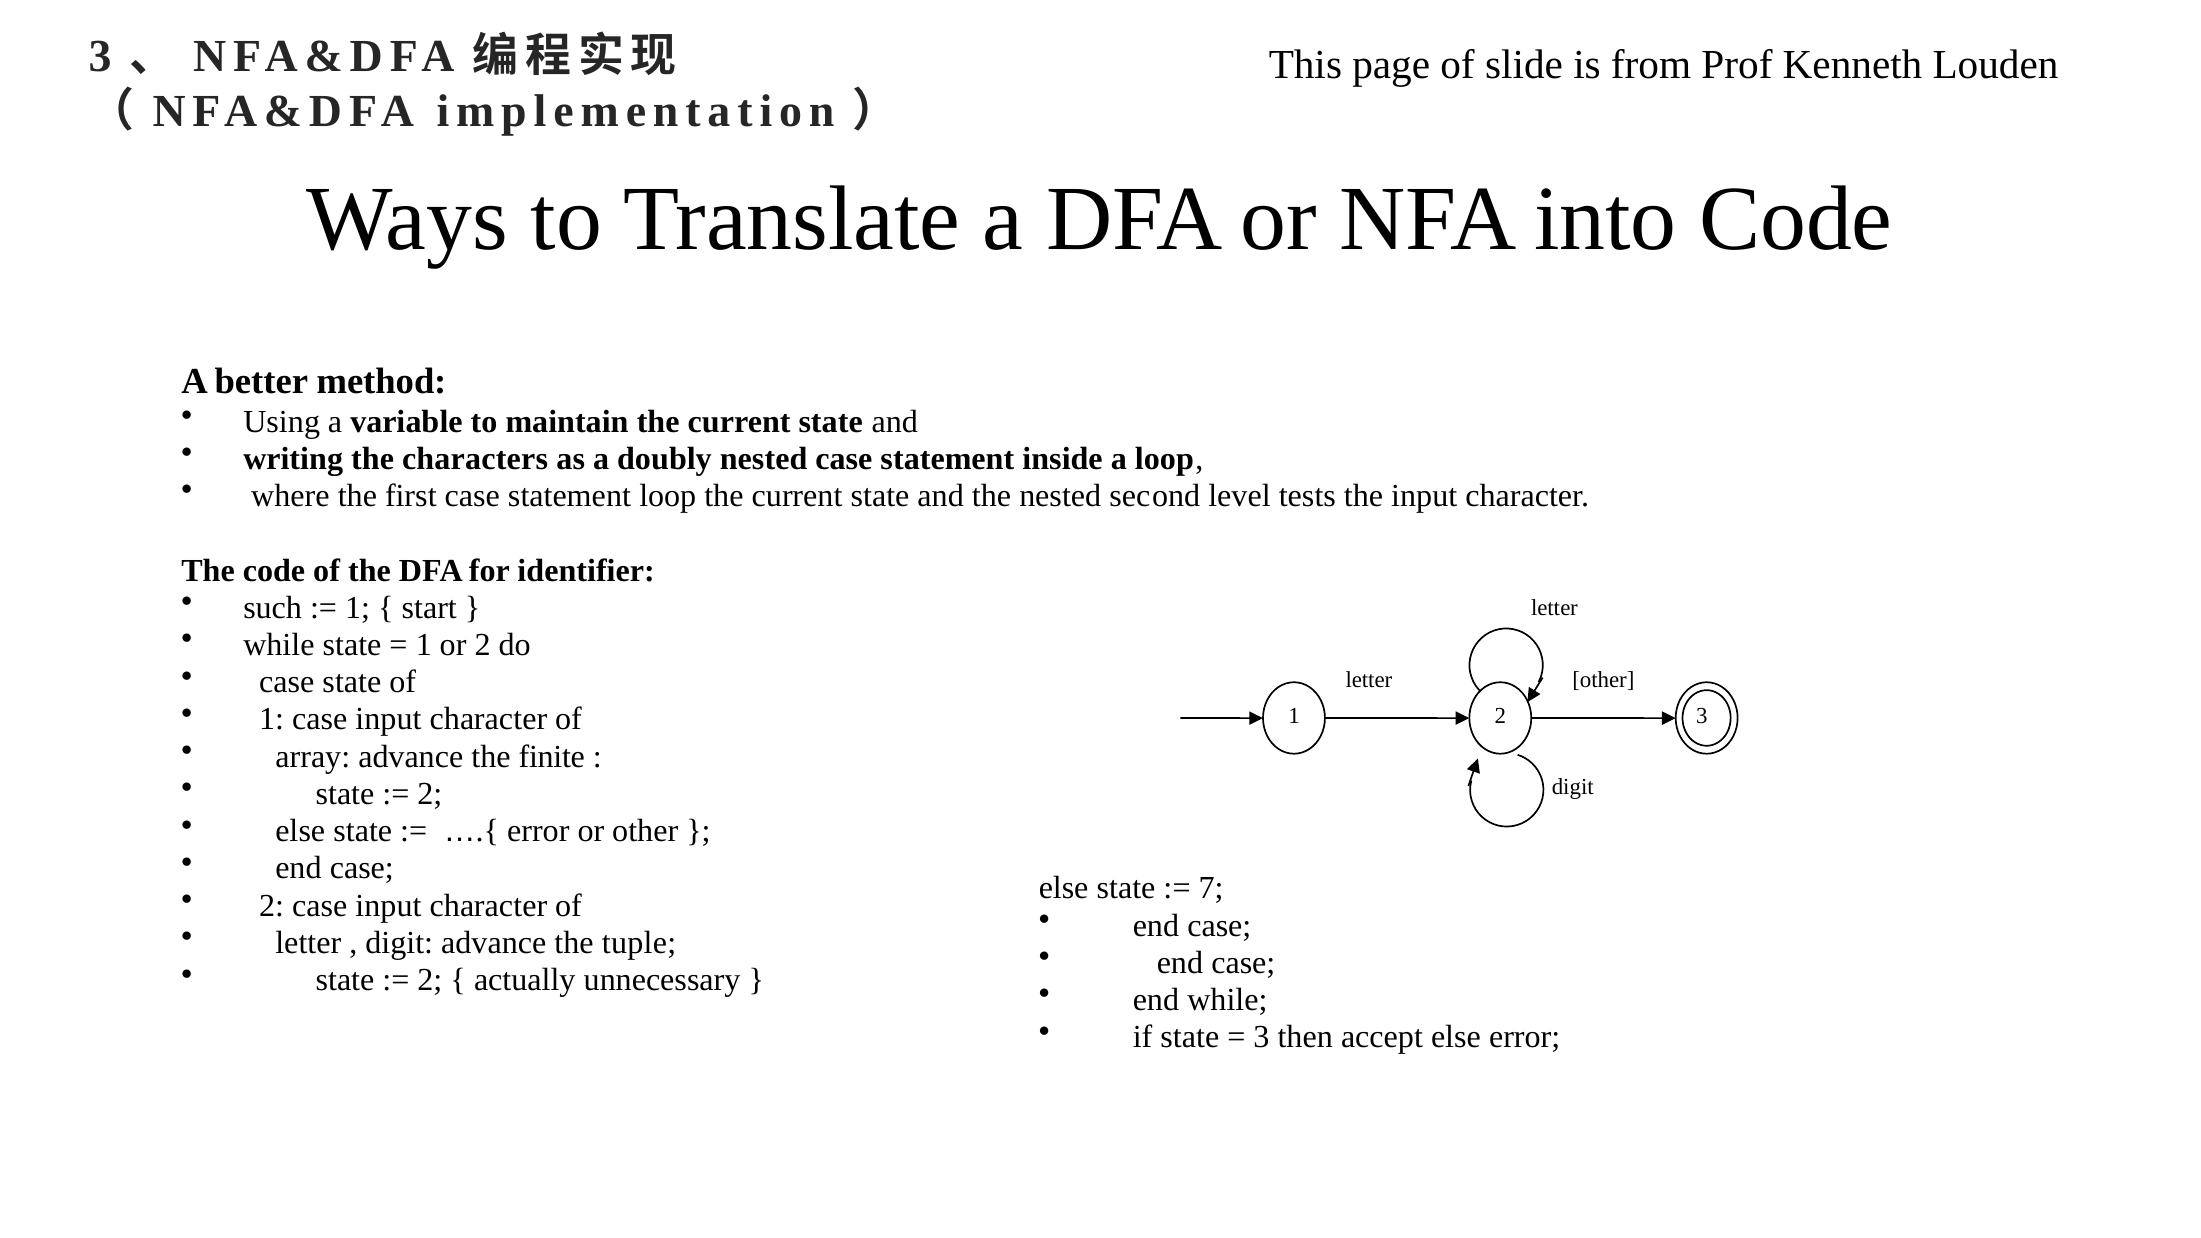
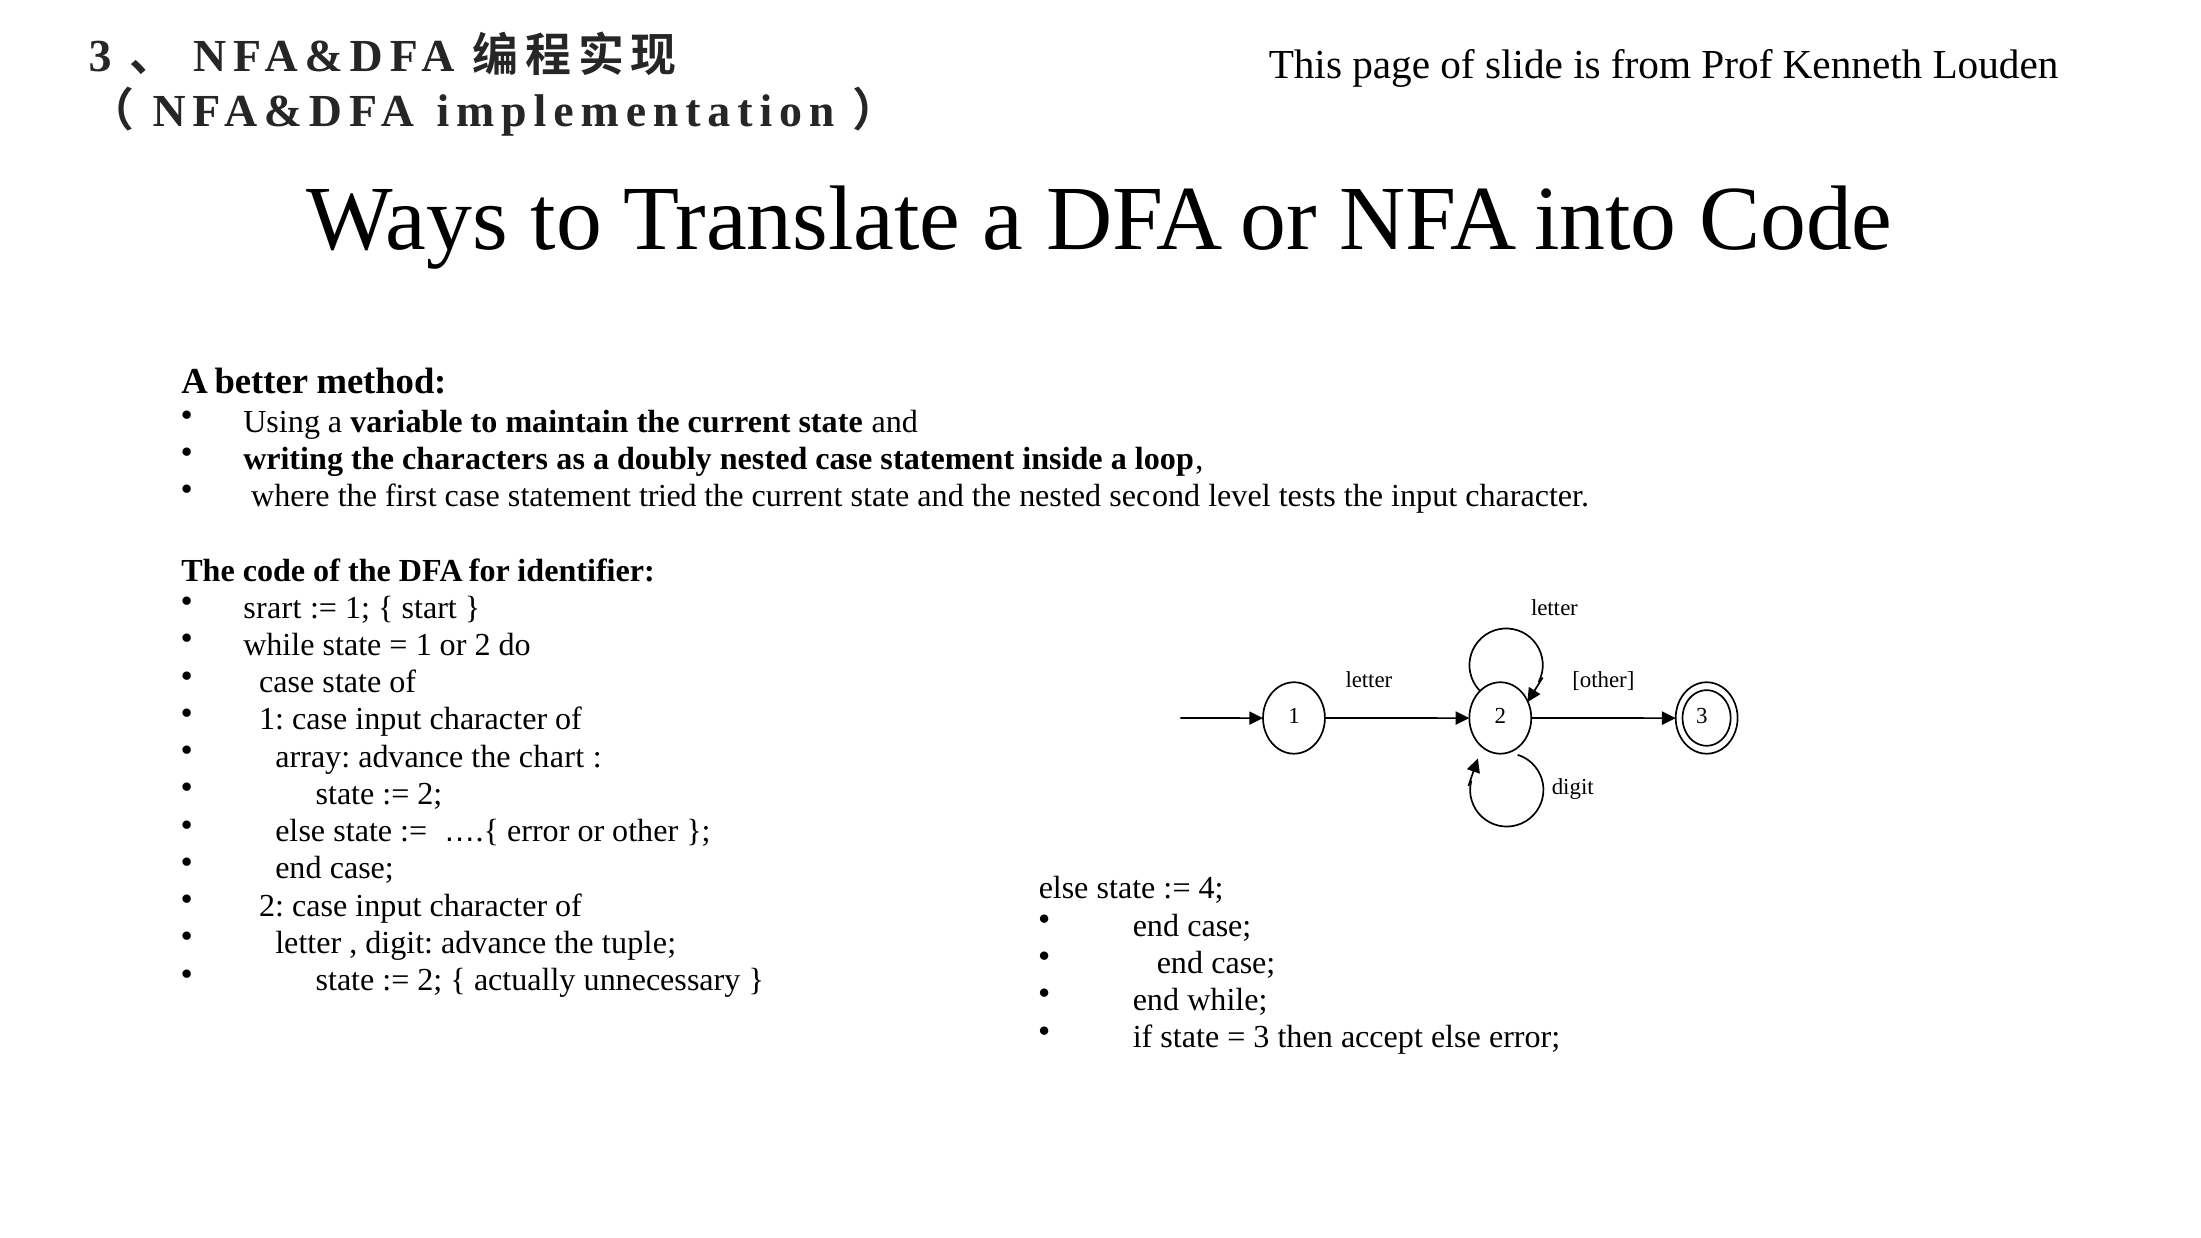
statement loop: loop -> tried (668, 496)
such: such -> srart (272, 608)
finite: finite -> chart (552, 757)
7: 7 -> 4 (1211, 888)
